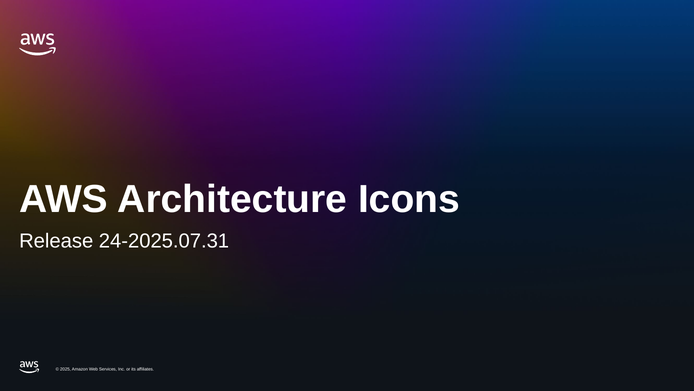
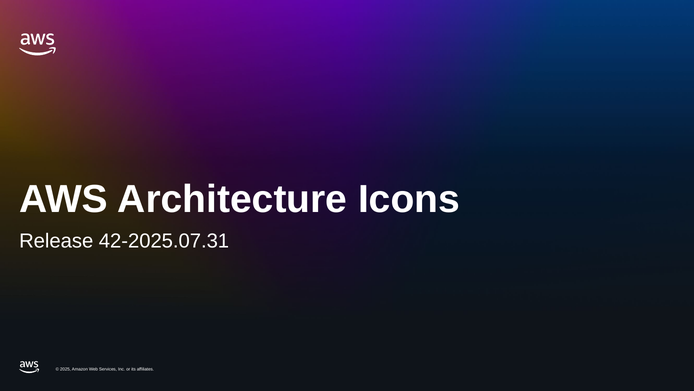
24-2025.07.31: 24-2025.07.31 -> 42-2025.07.31 (164, 240)
